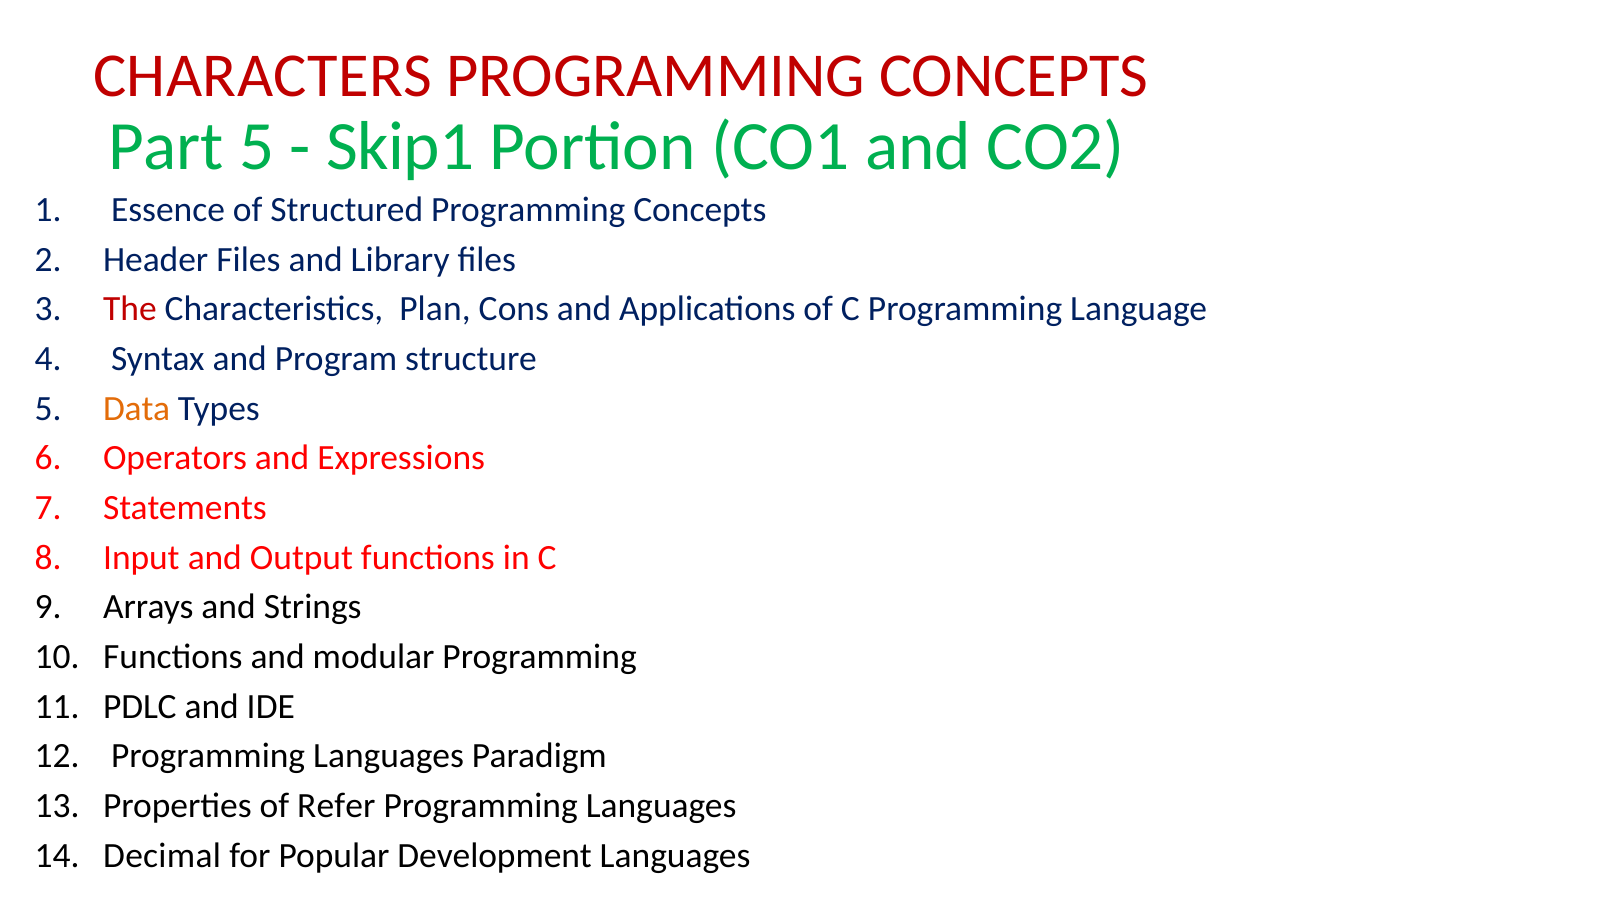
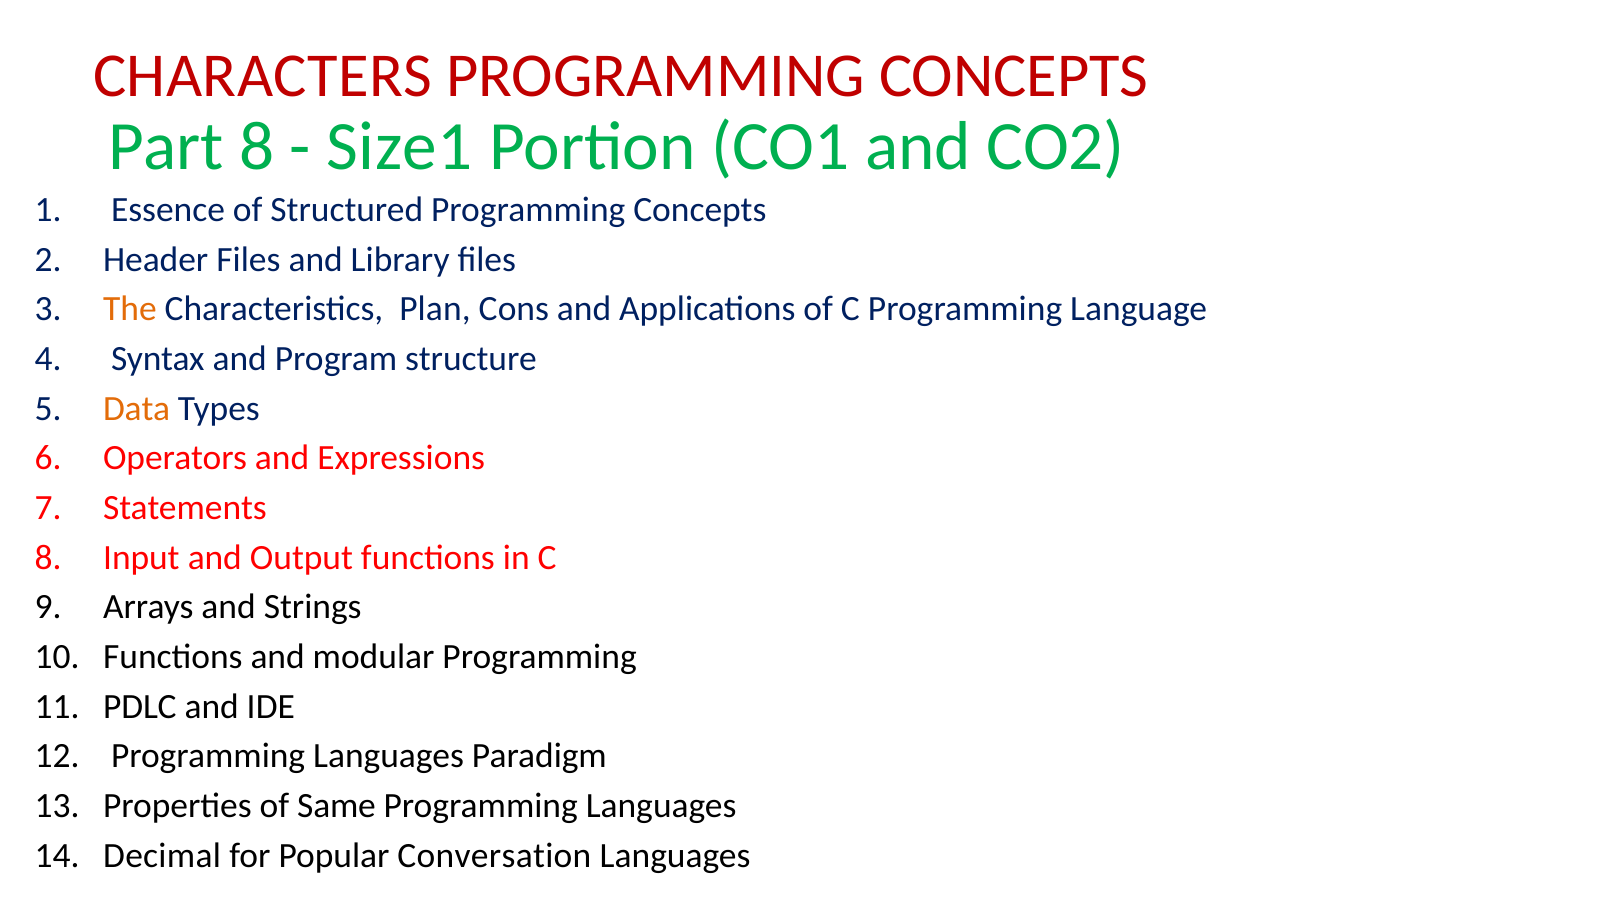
Part 5: 5 -> 8 (257, 147)
Skip1: Skip1 -> Size1 (400, 147)
The colour: red -> orange (130, 309)
Refer: Refer -> Same (337, 806)
Development: Development -> Conversation (494, 856)
